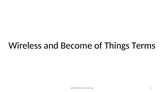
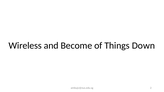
Terms: Terms -> Down (143, 46)
